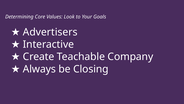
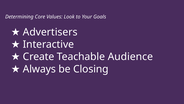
Company: Company -> Audience (130, 56)
